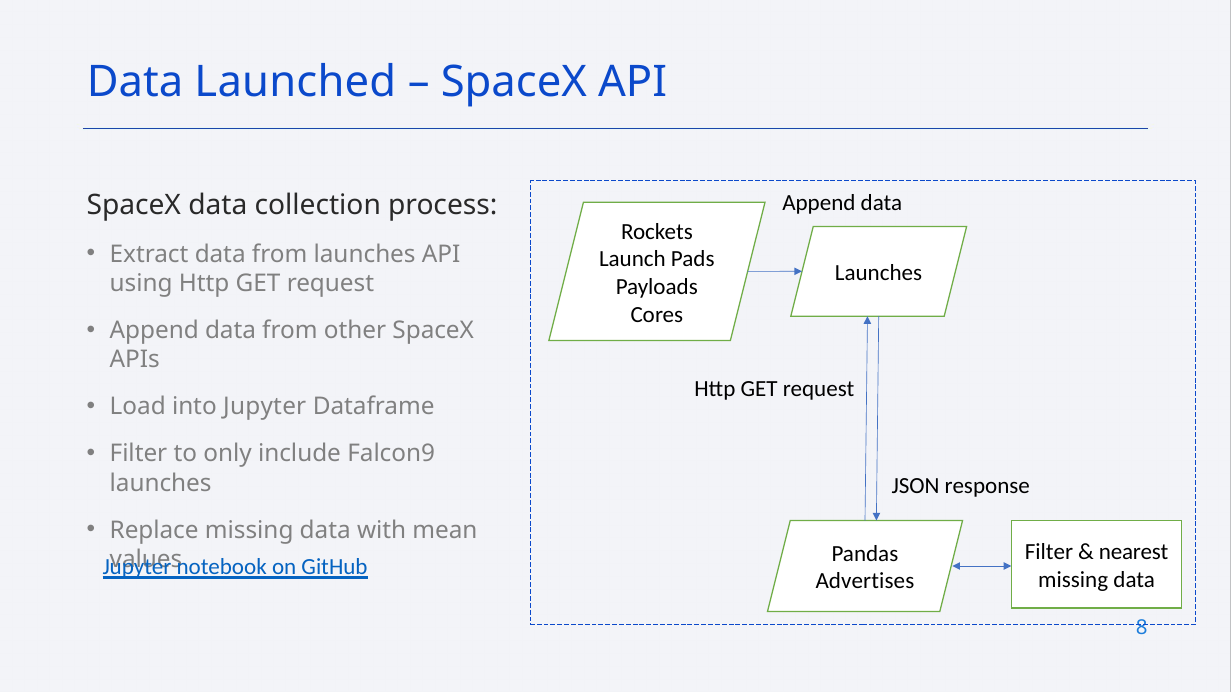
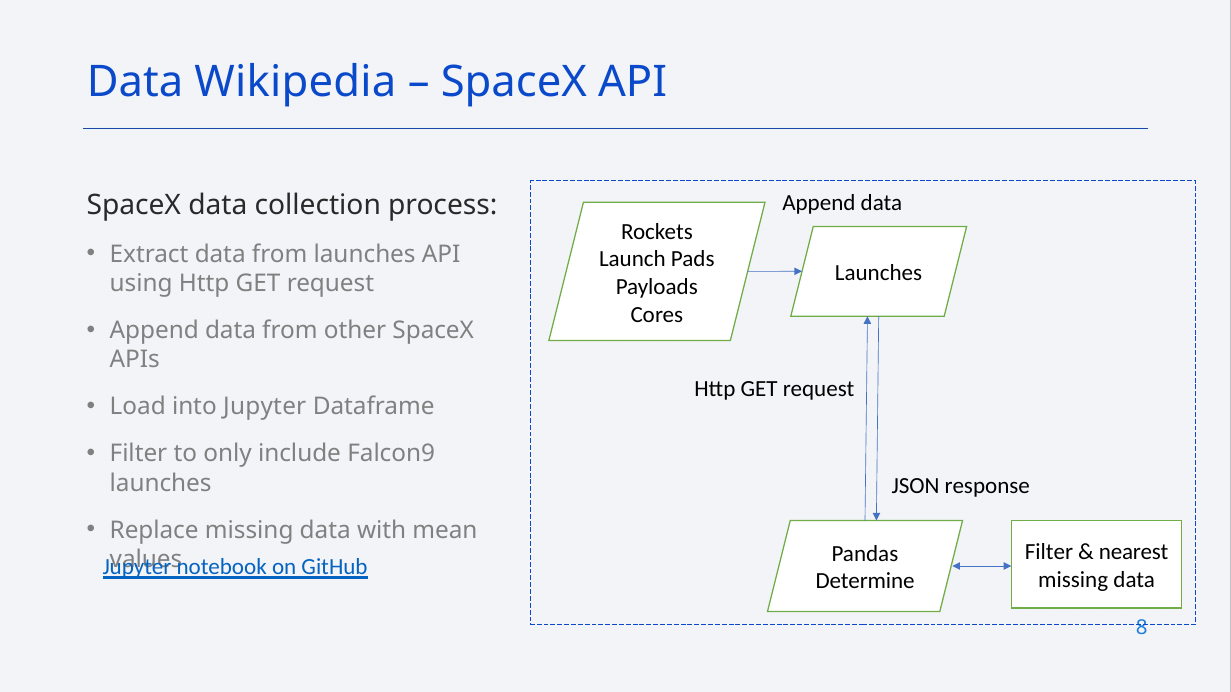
Launched: Launched -> Wikipedia (295, 82)
Advertises: Advertises -> Determine (865, 582)
